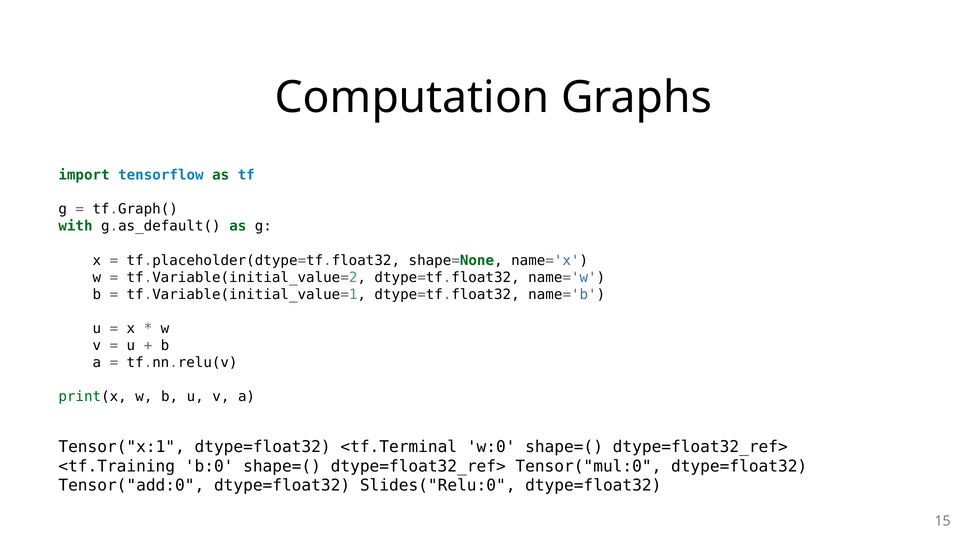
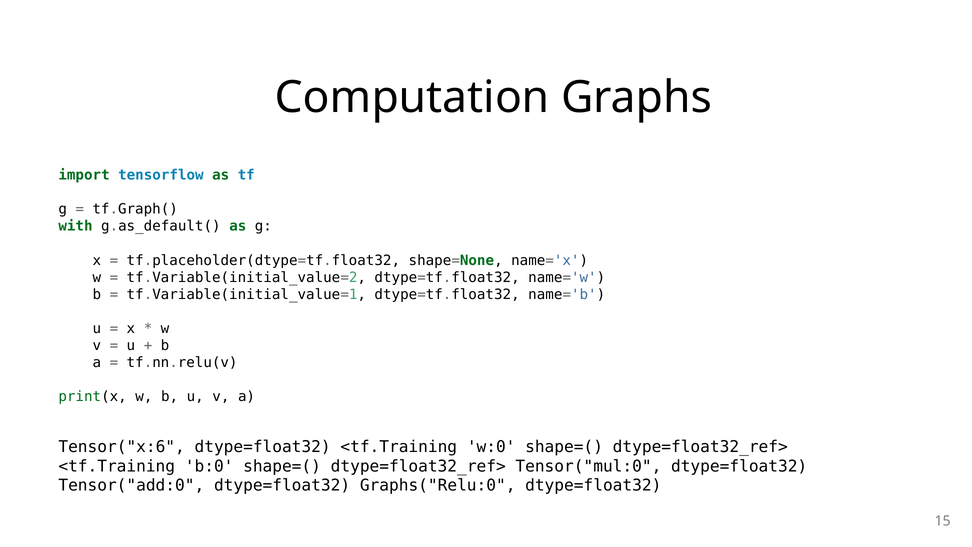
Tensor("x:1: Tensor("x:1 -> Tensor("x:6 (122, 447)
dtype=float32 <tf.Terminal: <tf.Terminal -> <tf.Training (399, 447)
Slides("Relu:0: Slides("Relu:0 -> Graphs("Relu:0 (438, 485)
